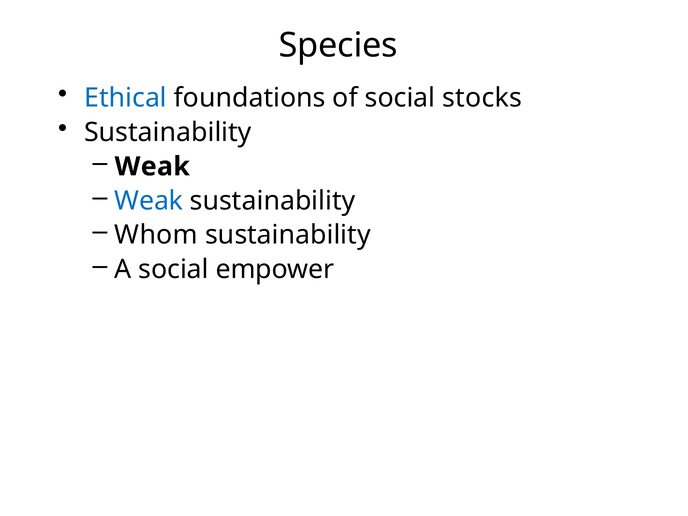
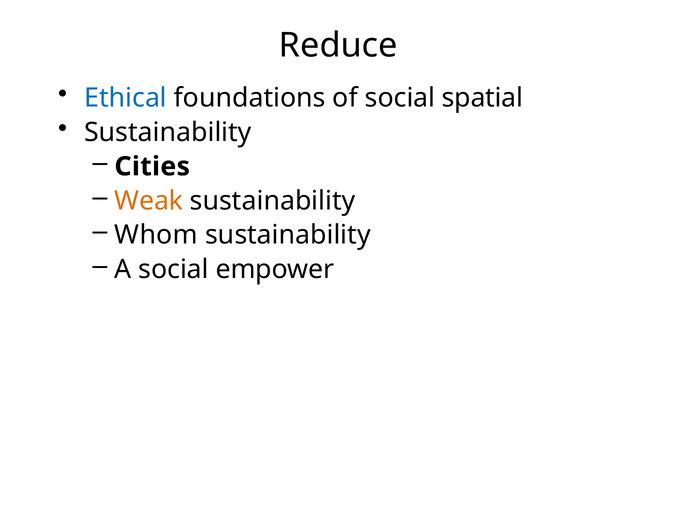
Species: Species -> Reduce (338, 45)
stocks: stocks -> spatial (483, 98)
Weak: Weak -> Cities (152, 167)
Weak colour: blue -> orange (149, 201)
